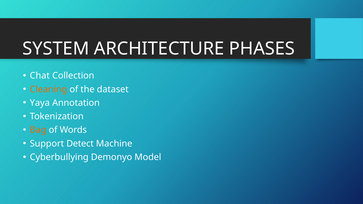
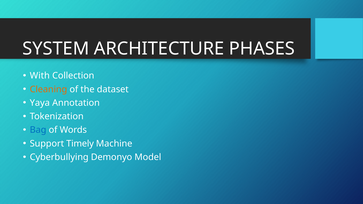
Chat: Chat -> With (40, 76)
Bag colour: orange -> blue (38, 130)
Detect: Detect -> Timely (80, 144)
